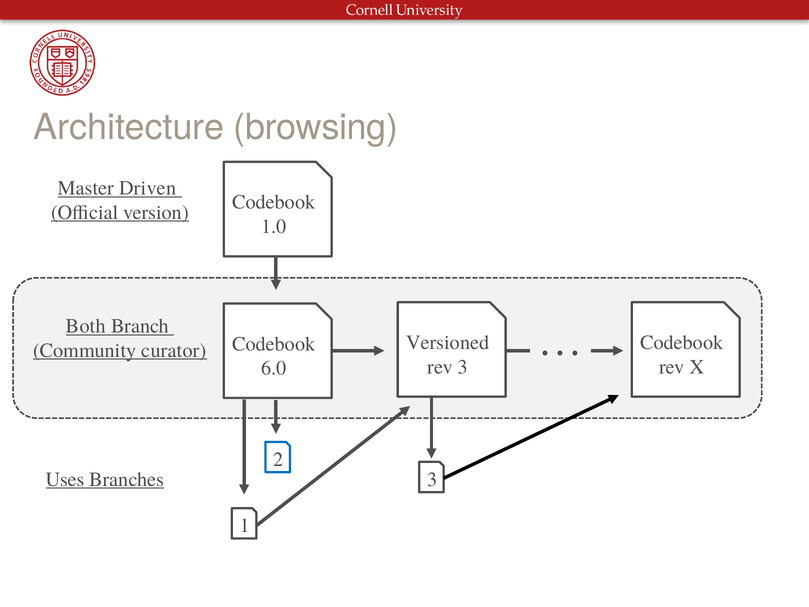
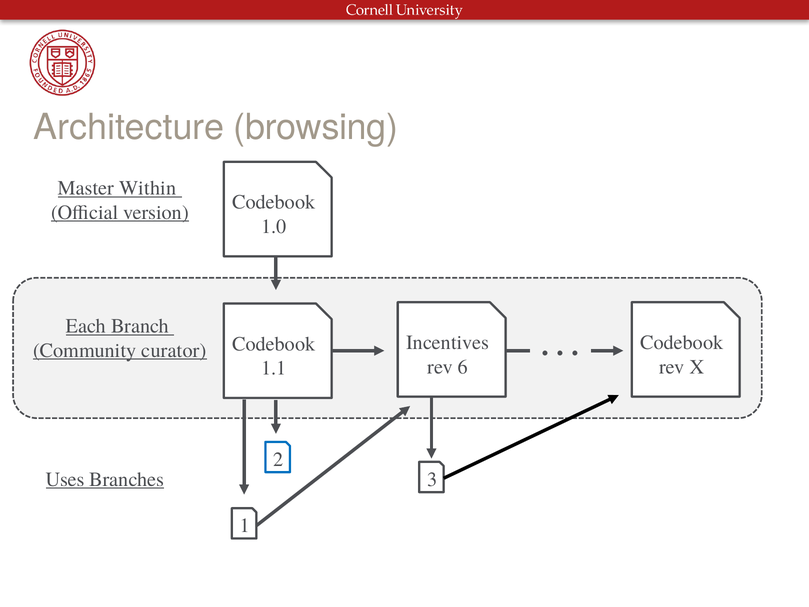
Driven: Driven -> Within (148, 188)
Both: Both -> Each (86, 326)
Versioned: Versioned -> Incentives (448, 342)
rev 3: 3 -> 6 (463, 367)
6.0: 6.0 -> 1.1 (274, 368)
